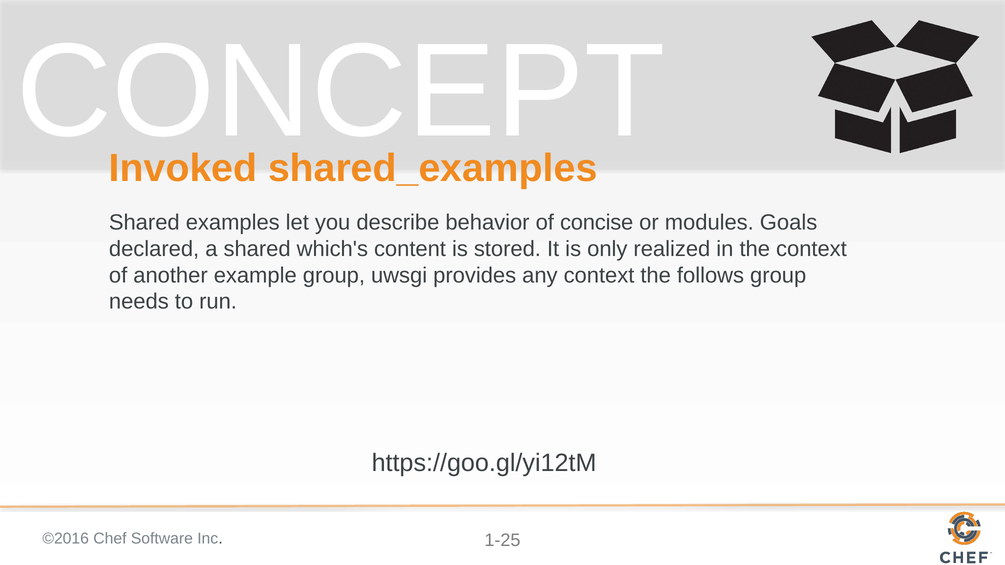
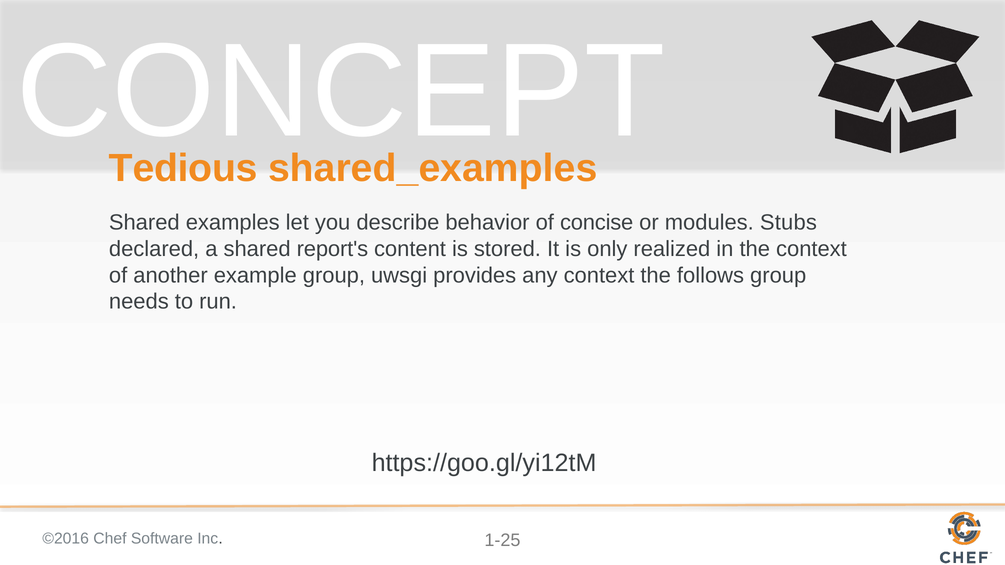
Invoked: Invoked -> Tedious (183, 168)
Goals: Goals -> Stubs (788, 223)
which's: which's -> report's (332, 249)
